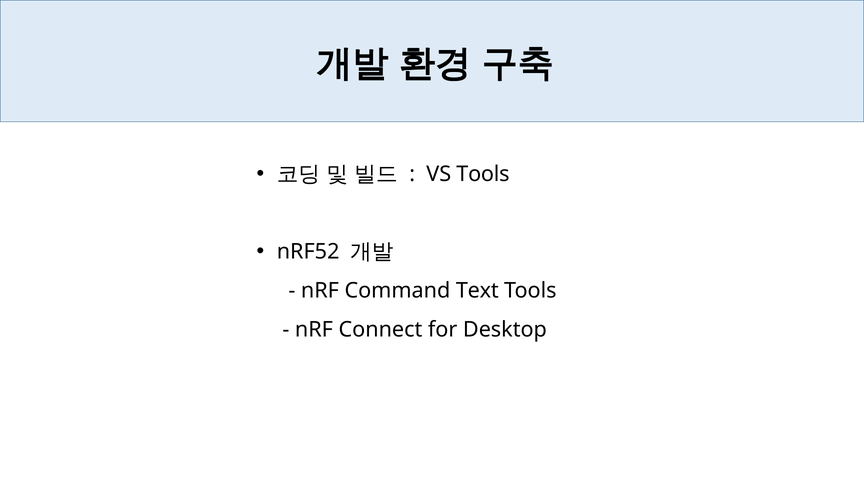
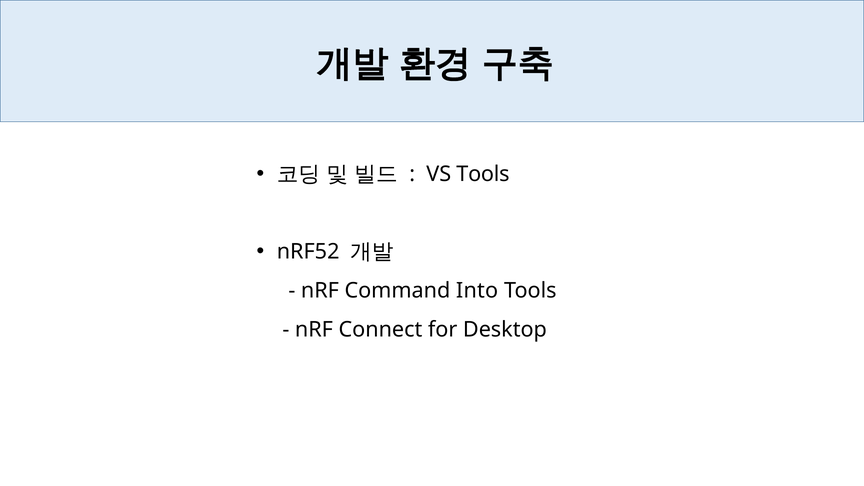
Text: Text -> Into (477, 291)
